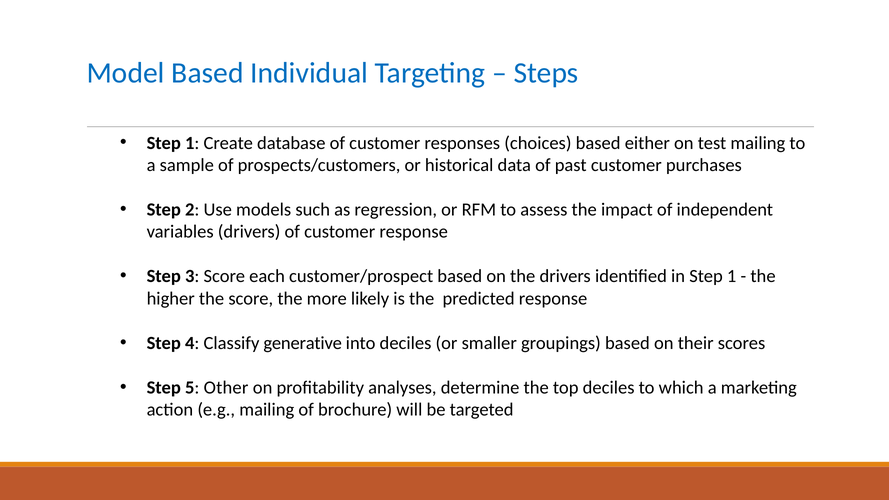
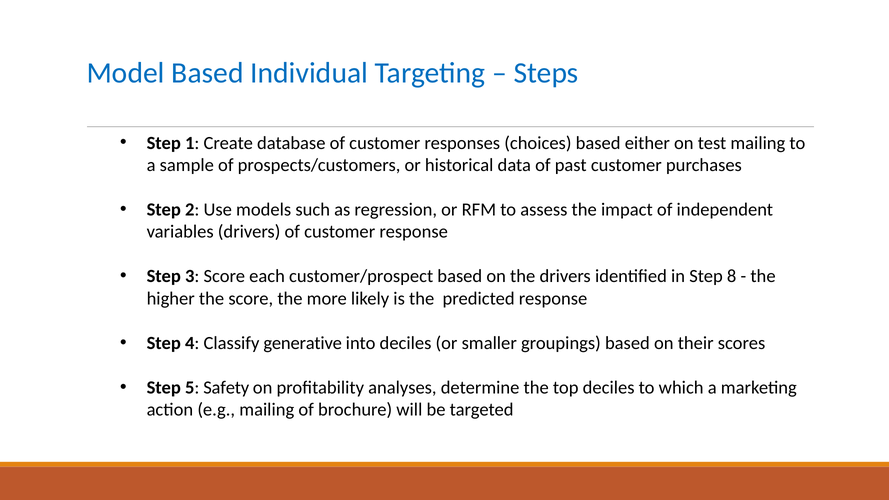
in Step 1: 1 -> 8 (732, 276)
Other: Other -> Safety (226, 387)
